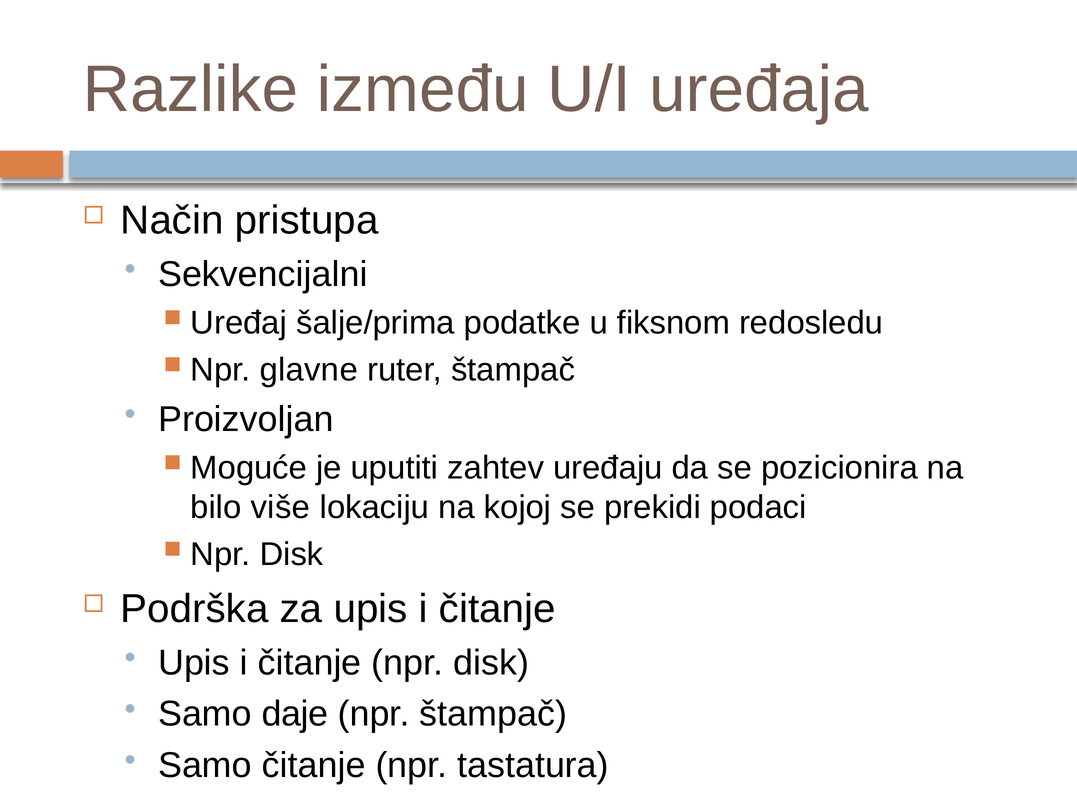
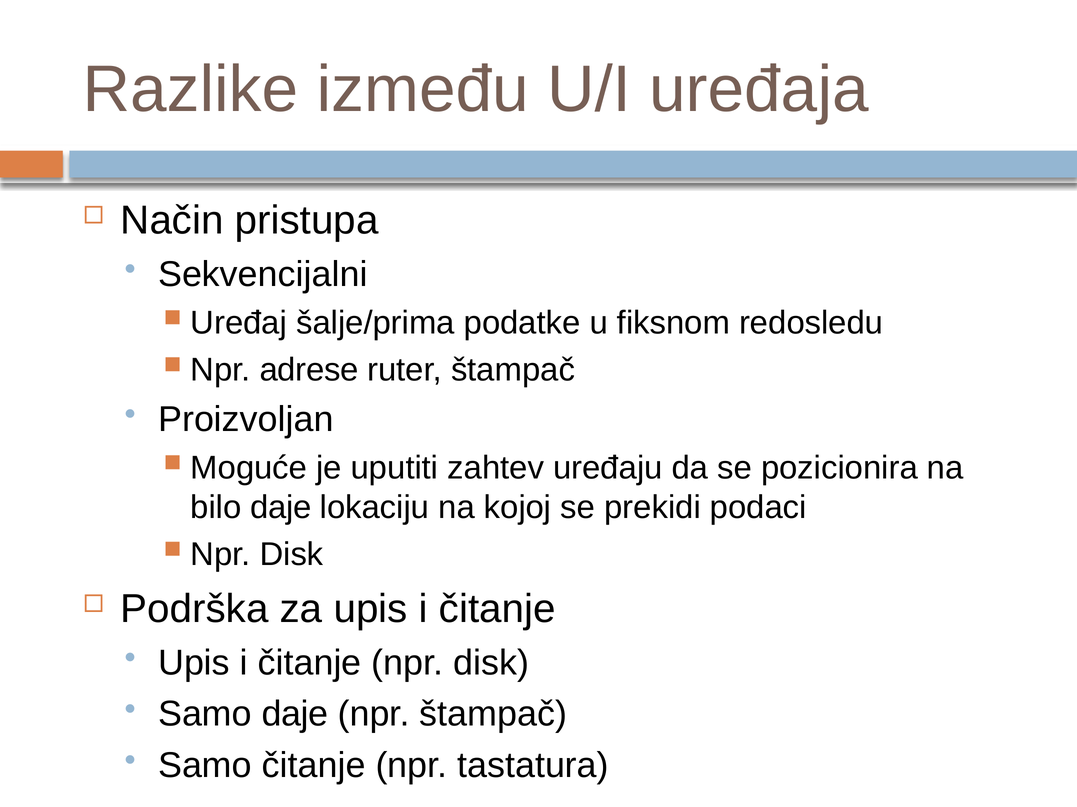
glavne: glavne -> adrese (309, 370)
bilo više: više -> daje (281, 508)
